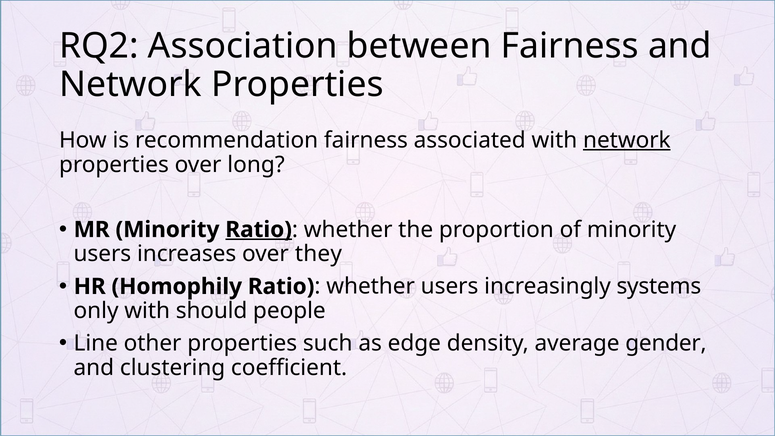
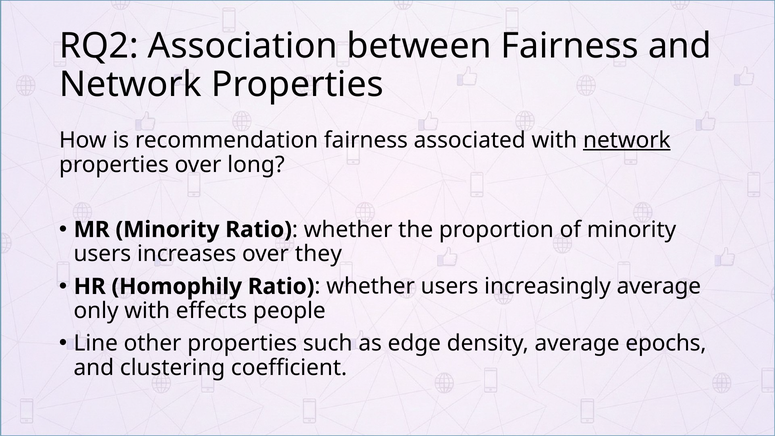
Ratio underline: present -> none (259, 230)
increasingly systems: systems -> average (659, 286)
should: should -> effects (211, 311)
gender: gender -> epochs (666, 343)
